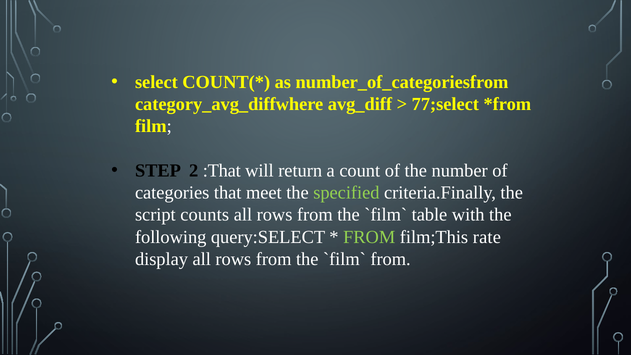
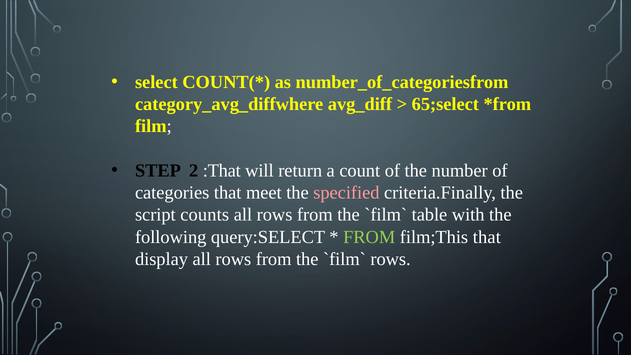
77;select: 77;select -> 65;select (445, 104)
specified colour: light green -> pink (346, 193)
film;This rate: rate -> that (487, 237)
from: from -> rows (391, 259)
